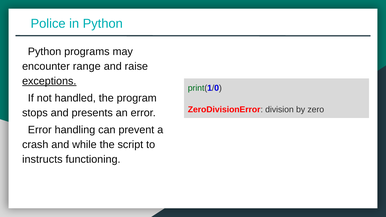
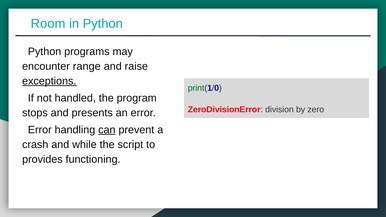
Police: Police -> Room (48, 24)
can underline: none -> present (107, 130)
instructs: instructs -> provides (42, 159)
